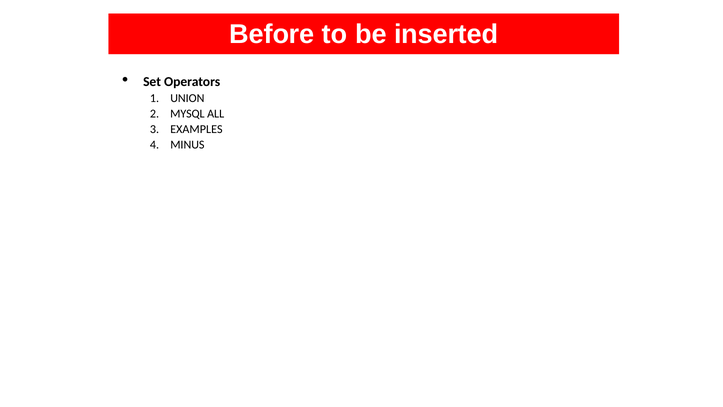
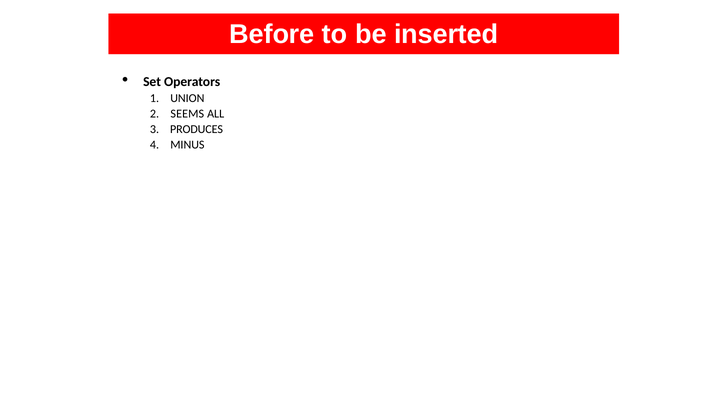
MYSQL: MYSQL -> SEEMS (187, 114)
EXAMPLES: EXAMPLES -> PRODUCES (197, 129)
